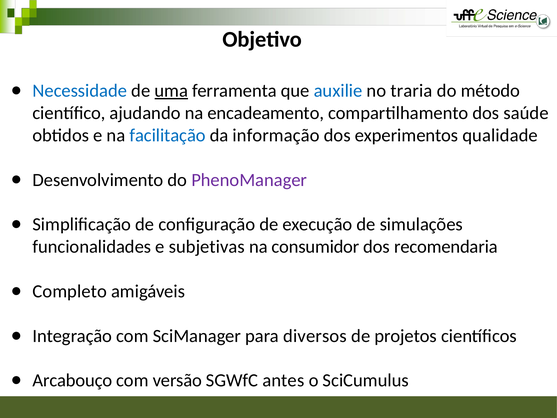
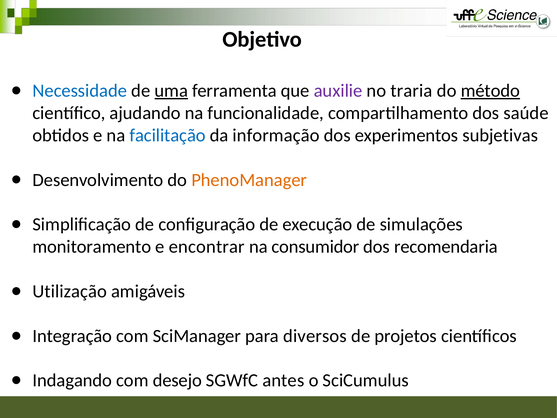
auxilie colour: blue -> purple (338, 91)
método underline: none -> present (490, 91)
encadeamento: encadeamento -> funcionalidade (266, 113)
qualidade: qualidade -> subjetivas (500, 135)
PhenoManager colour: purple -> orange (249, 180)
funcionalidades: funcionalidades -> monitoramento (92, 247)
subjetivas: subjetivas -> encontrar (207, 247)
Completo: Completo -> Utilização (70, 291)
Arcabouço: Arcabouço -> Indagando (72, 380)
versão: versão -> desejo (177, 380)
